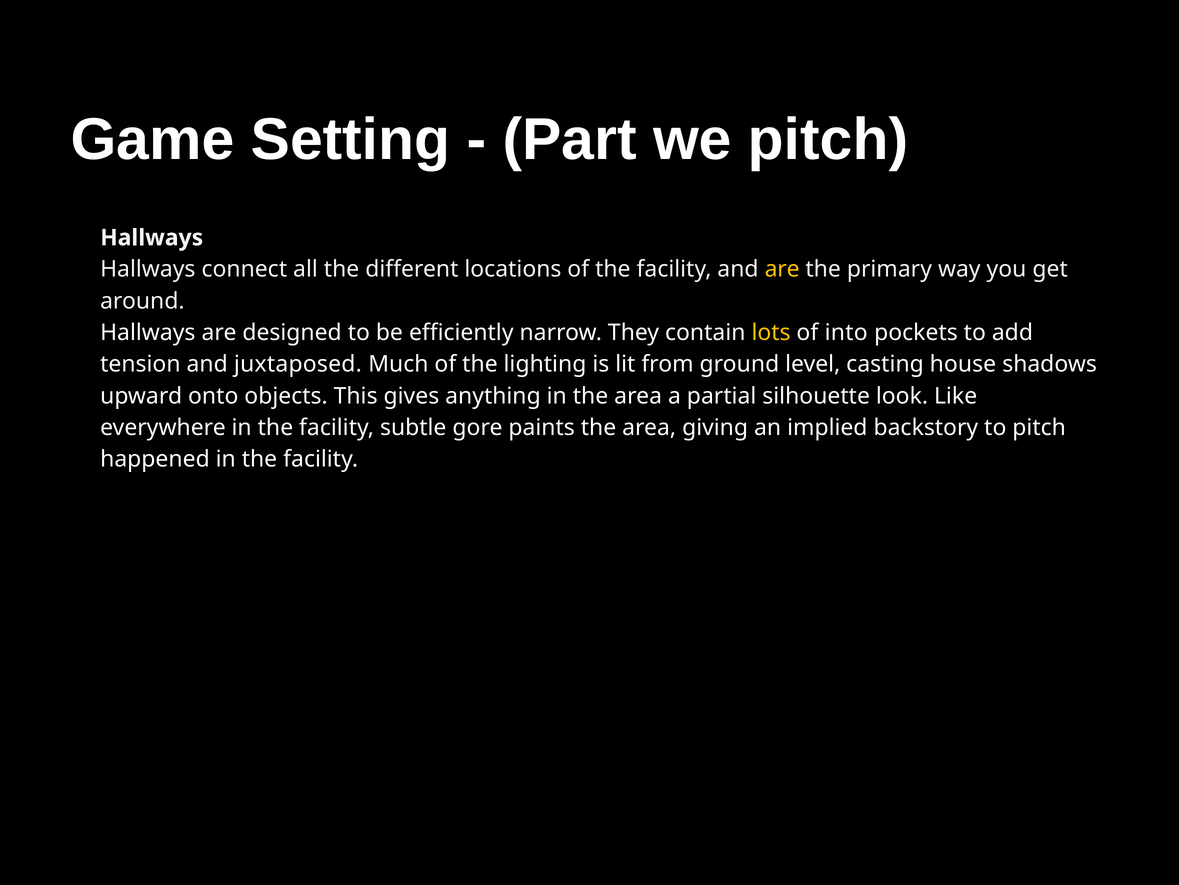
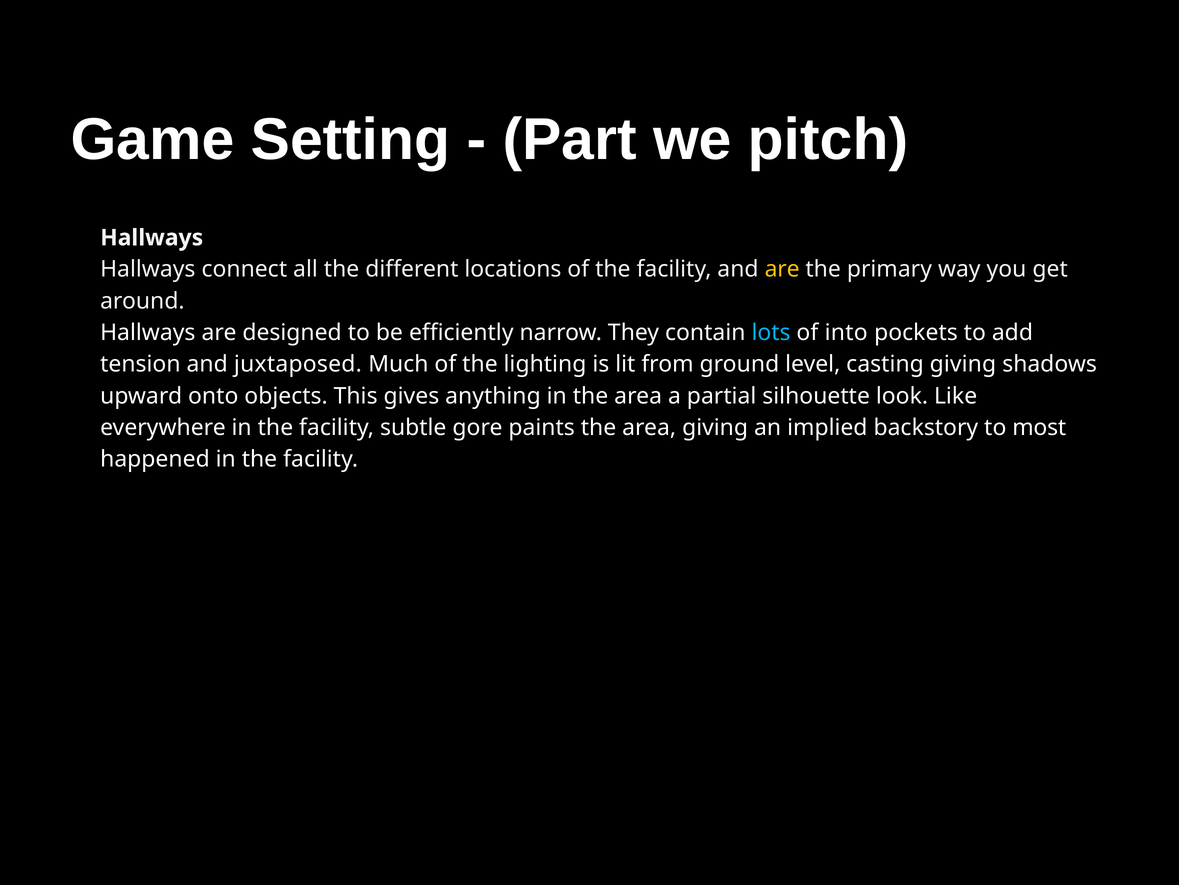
lots colour: yellow -> light blue (771, 332)
casting house: house -> giving (963, 364)
to pitch: pitch -> most (1039, 427)
